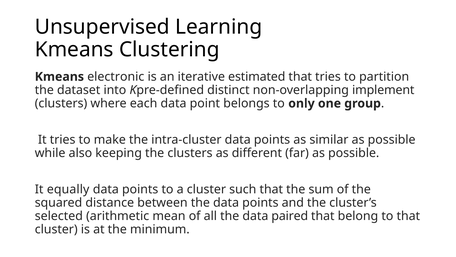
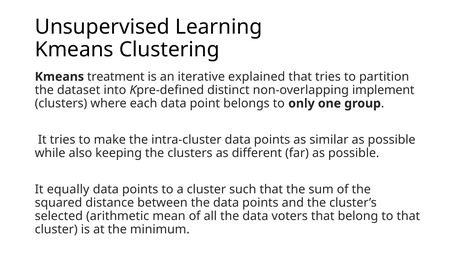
electronic: electronic -> treatment (116, 77)
estimated: estimated -> explained (257, 77)
paired: paired -> voters (290, 216)
